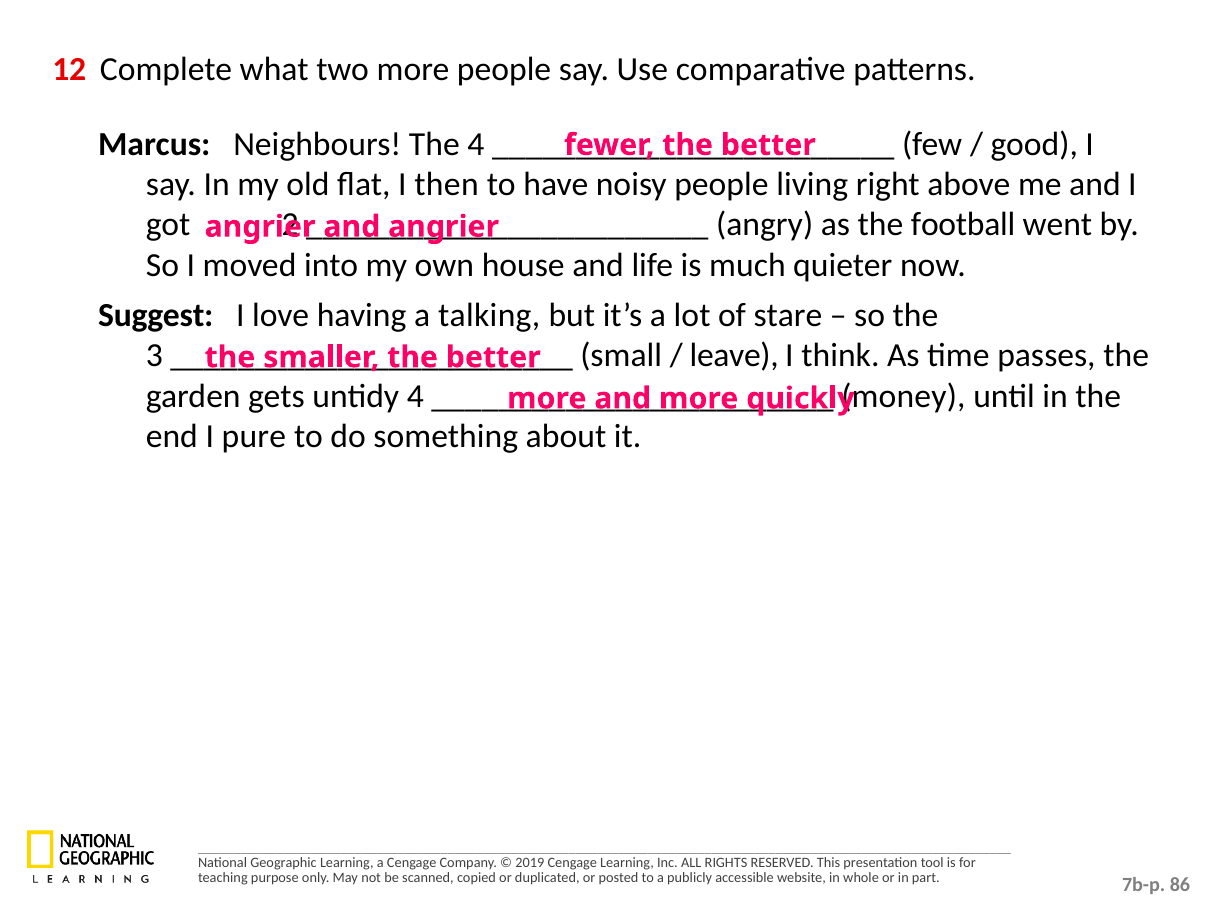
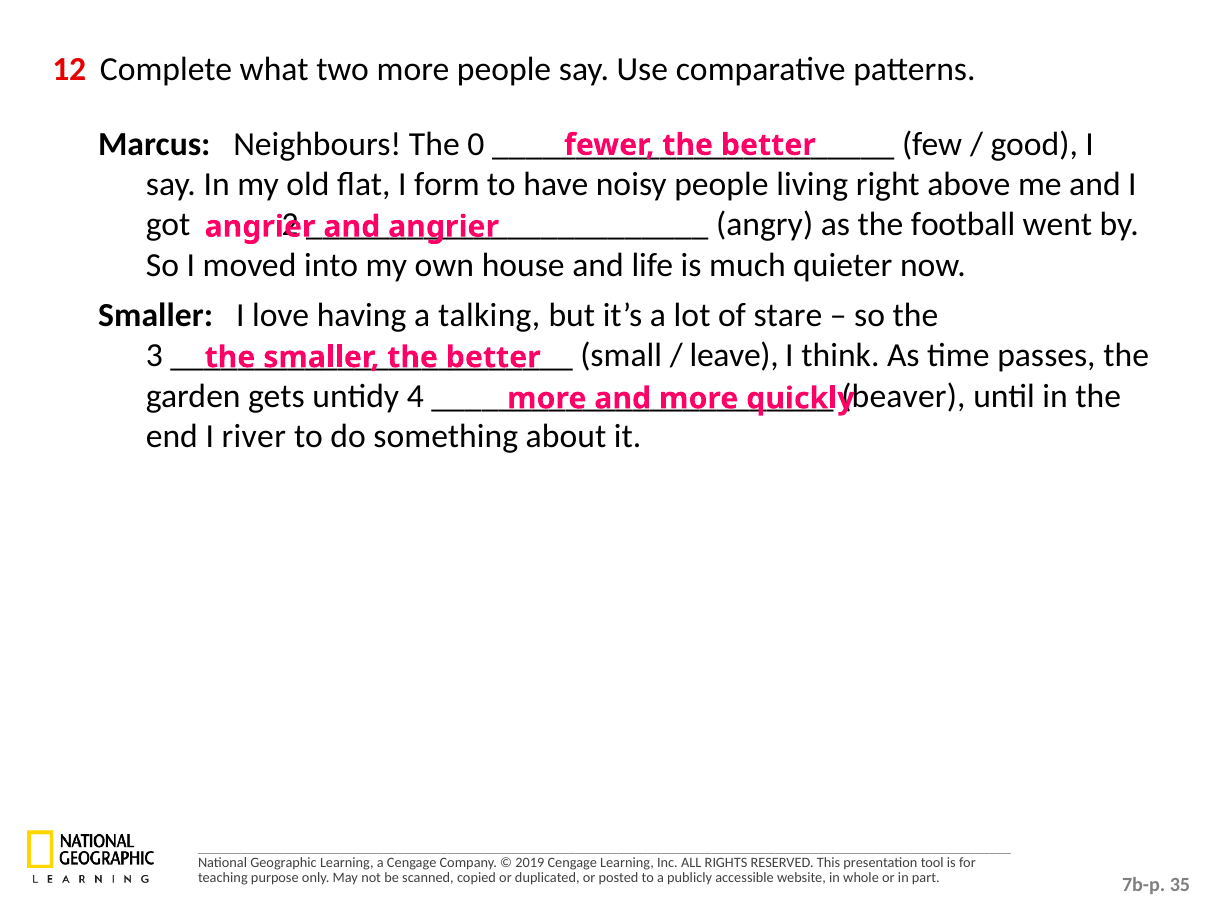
The 4: 4 -> 0 (476, 144)
then: then -> form (447, 184)
Suggest: Suggest -> Smaller (156, 316)
money: money -> beaver (903, 396)
pure: pure -> river (254, 437)
86: 86 -> 35 (1180, 886)
